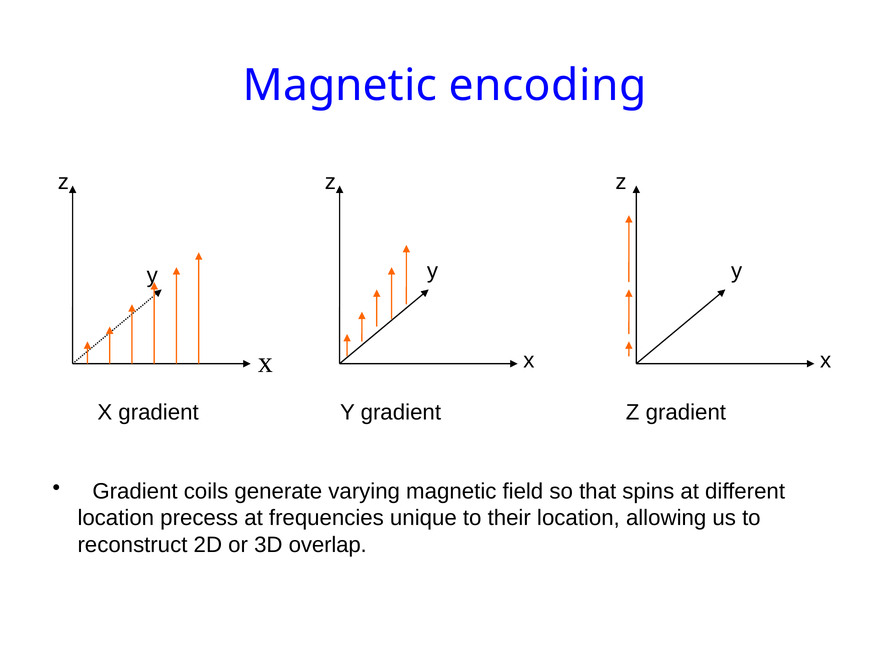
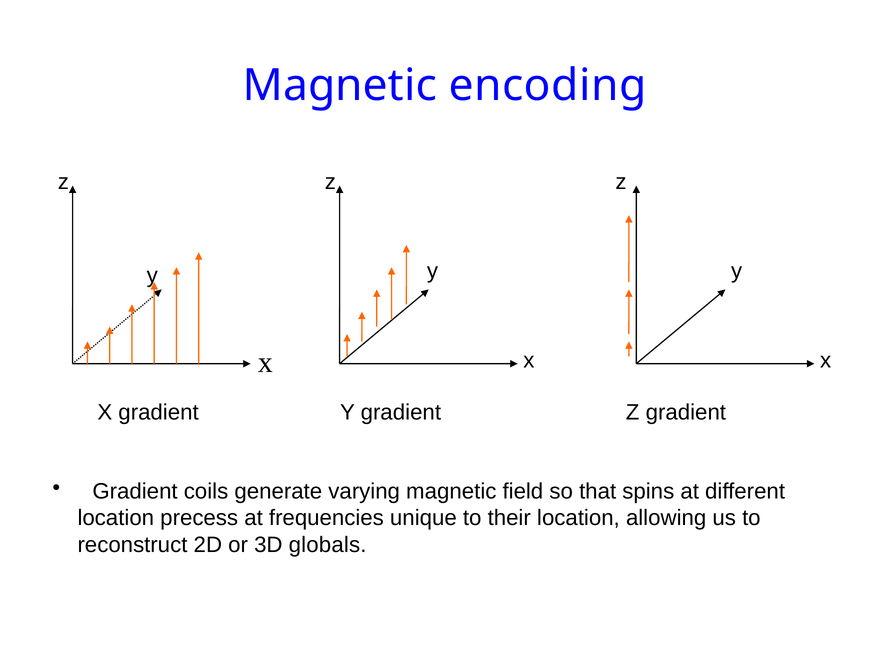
overlap: overlap -> globals (328, 544)
